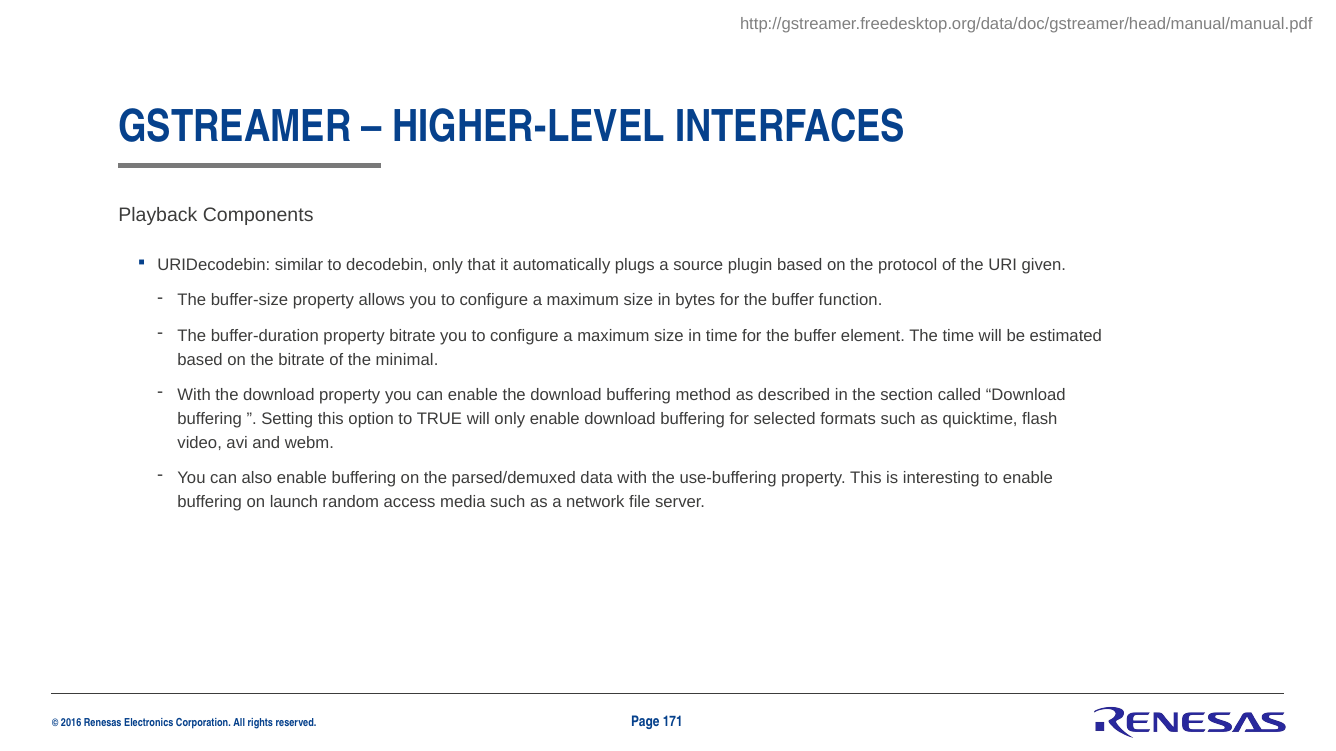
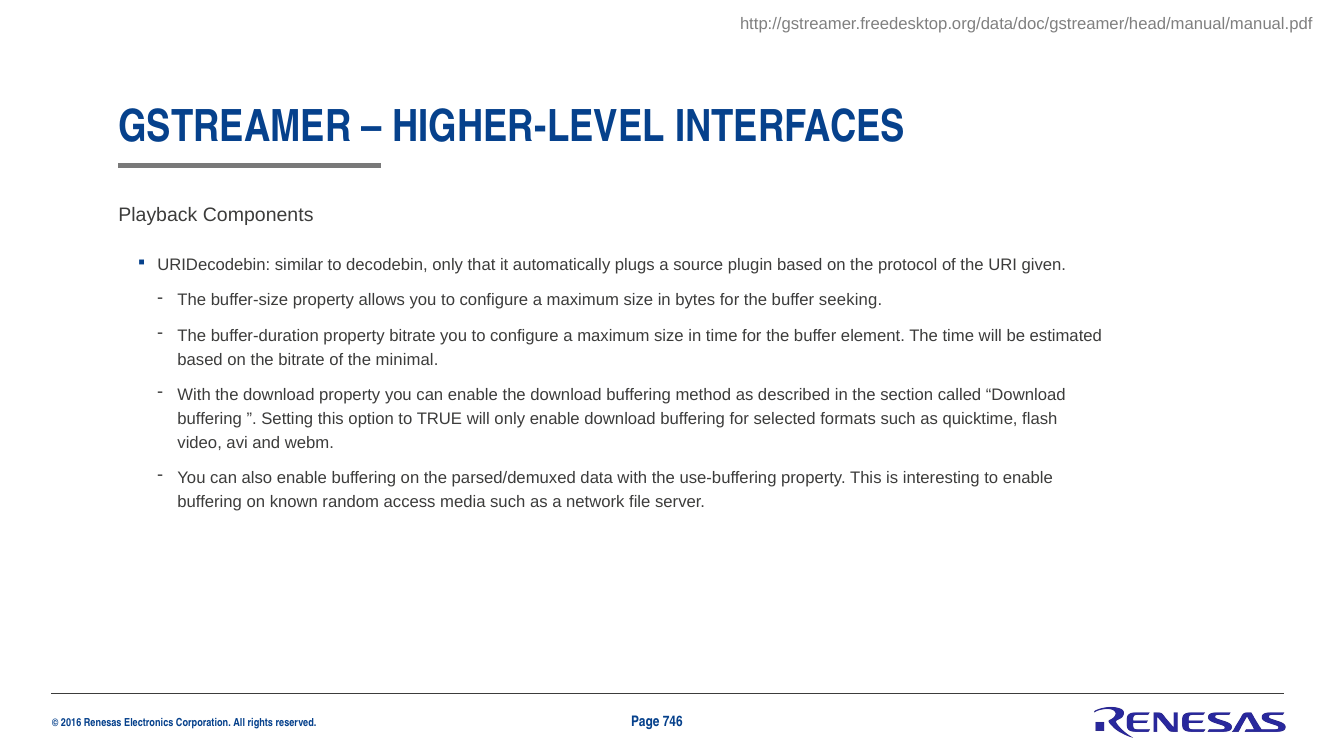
function: function -> seeking (851, 301)
launch: launch -> known (294, 502)
171: 171 -> 746 (673, 722)
